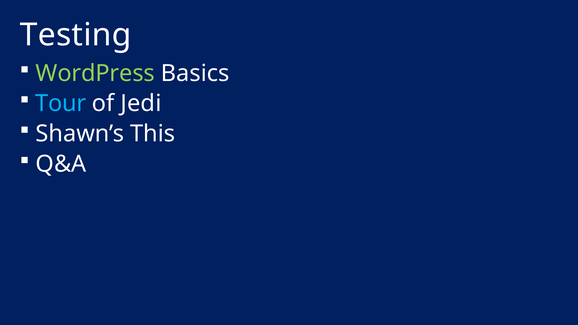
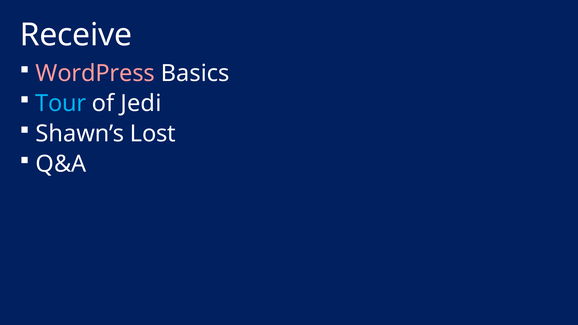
Testing: Testing -> Receive (76, 35)
WordPress colour: light green -> pink (95, 73)
This: This -> Lost (153, 134)
